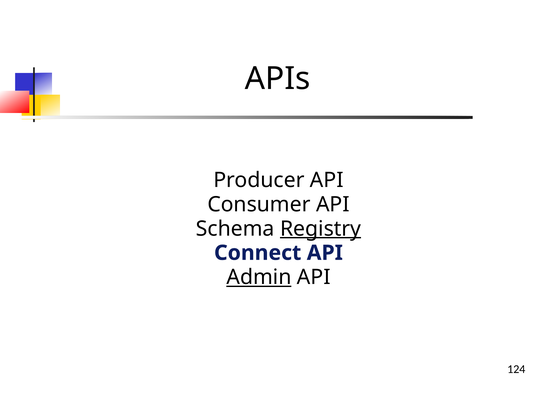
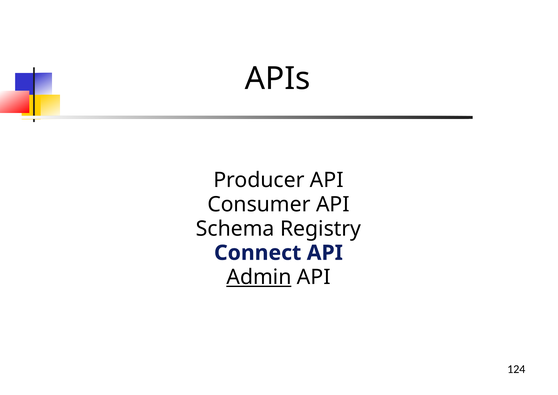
Registry underline: present -> none (321, 228)
